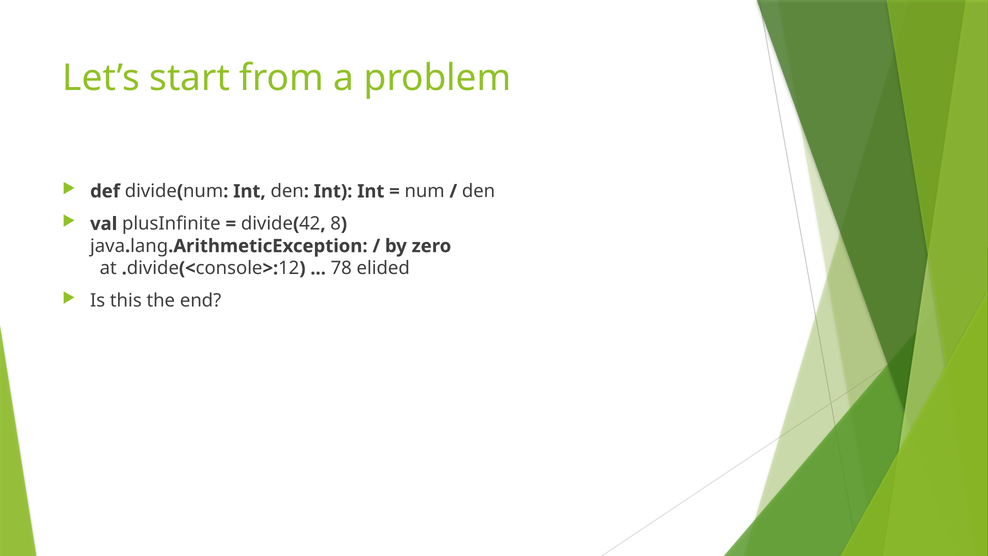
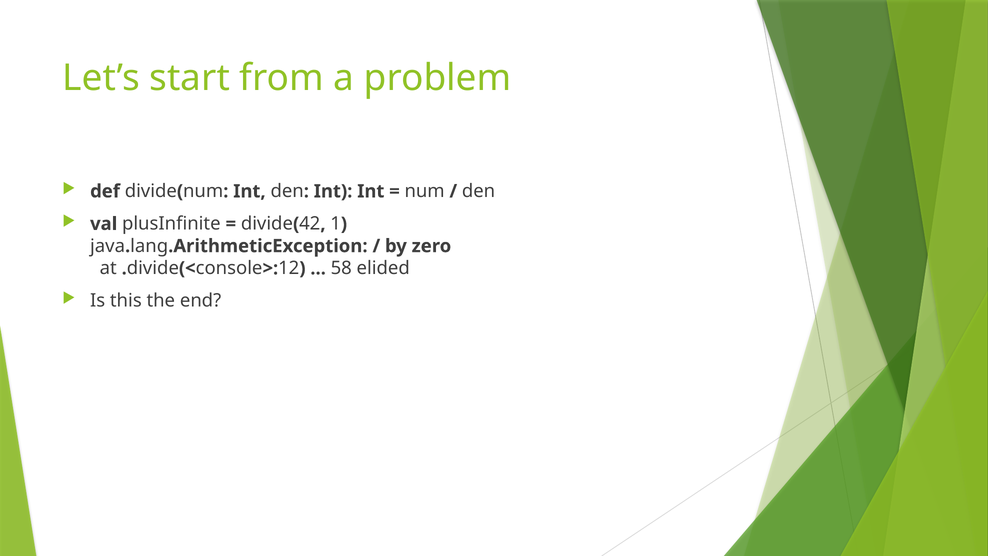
8: 8 -> 1 (336, 224)
78: 78 -> 58 (341, 268)
